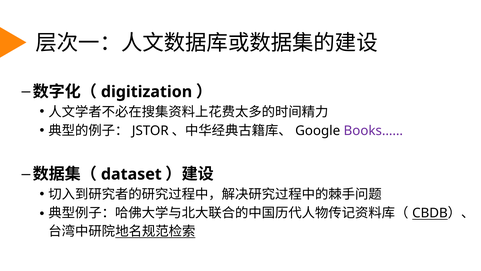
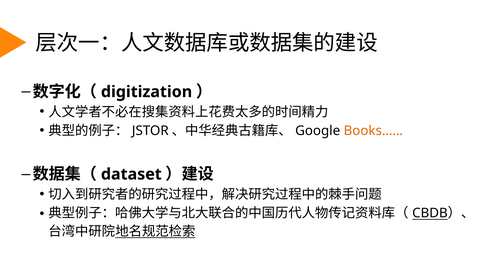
Books…… colour: purple -> orange (373, 130)
